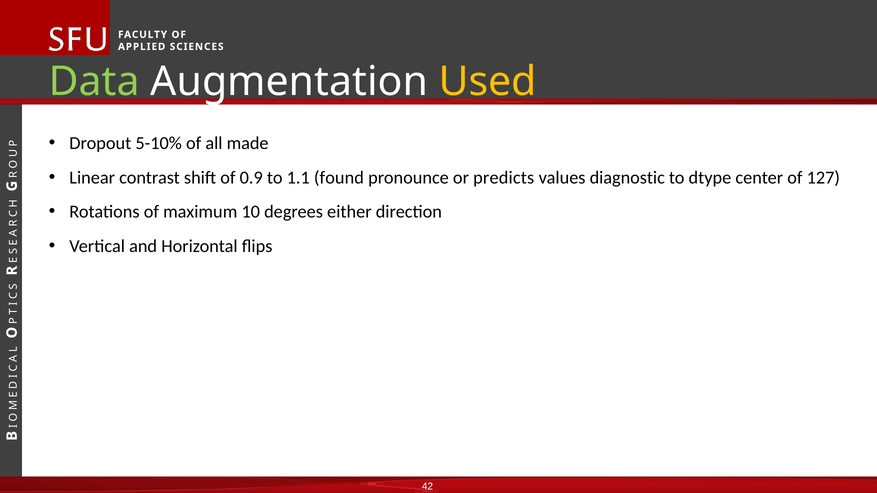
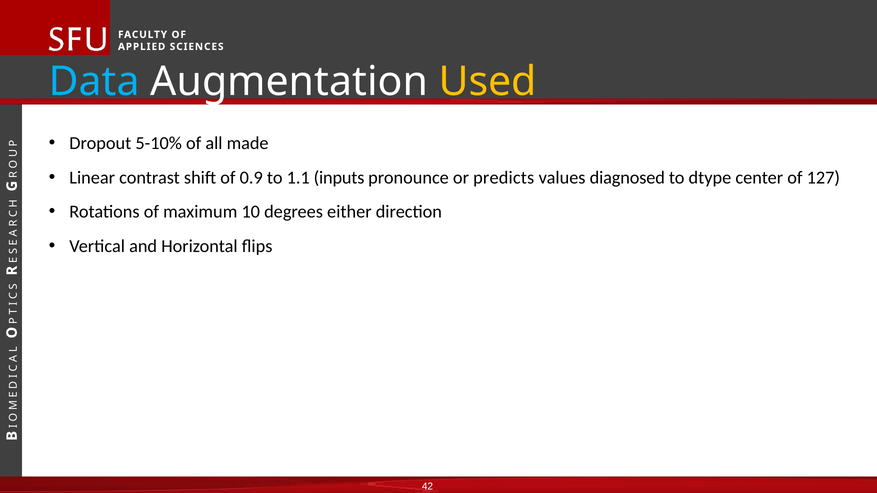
Data colour: light green -> light blue (94, 82)
found: found -> inputs (339, 178)
diagnostic: diagnostic -> diagnosed (627, 178)
